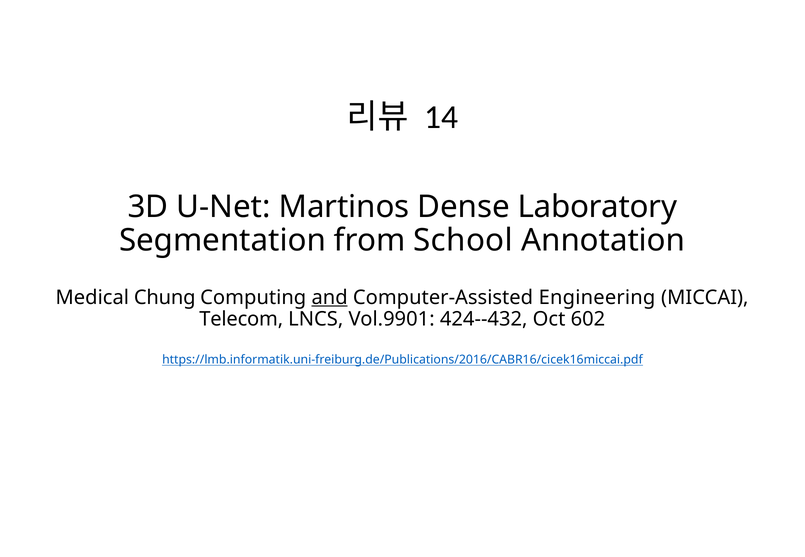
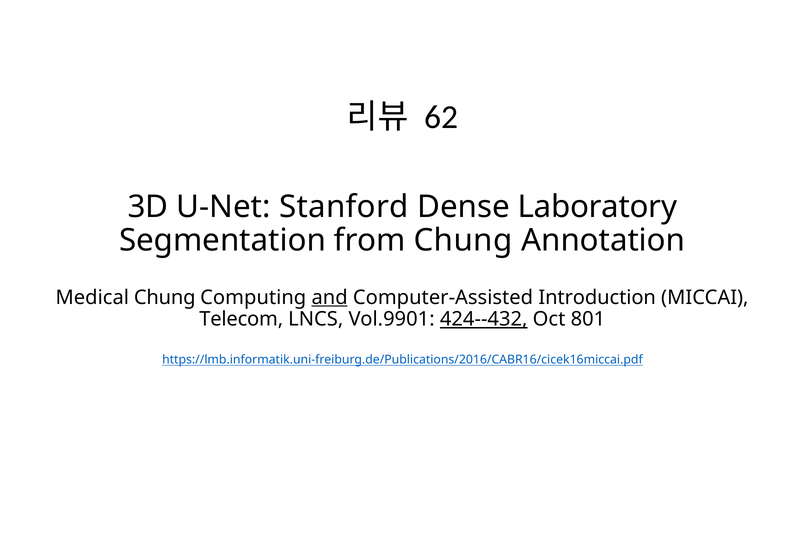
14: 14 -> 62 (441, 117)
Martinos: Martinos -> Stanford (344, 207)
from School: School -> Chung (463, 241)
Engineering: Engineering -> Introduction (597, 298)
424--432 underline: none -> present (484, 319)
602: 602 -> 801 (588, 319)
